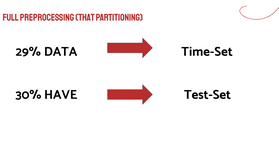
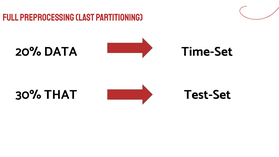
That: That -> Last (85, 17)
29%: 29% -> 20% (28, 51)
HAVE: HAVE -> THAT (61, 95)
